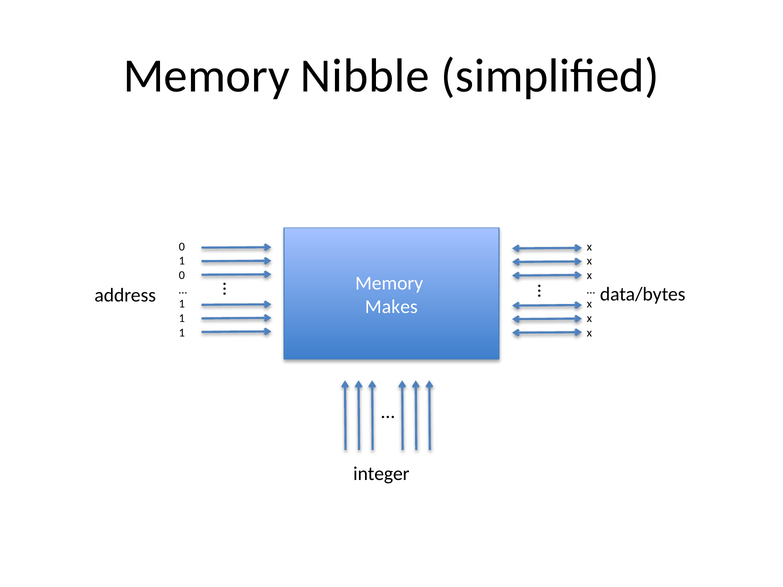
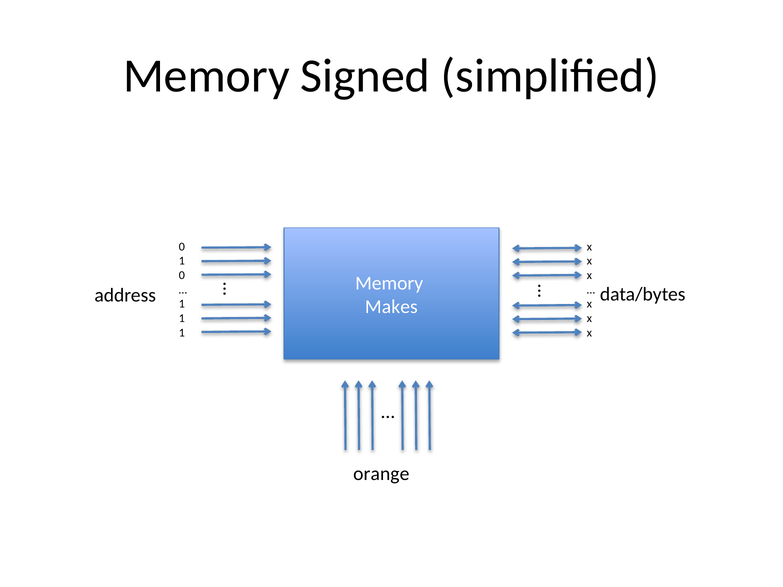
Nibble: Nibble -> Signed (365, 76)
integer: integer -> orange (381, 474)
